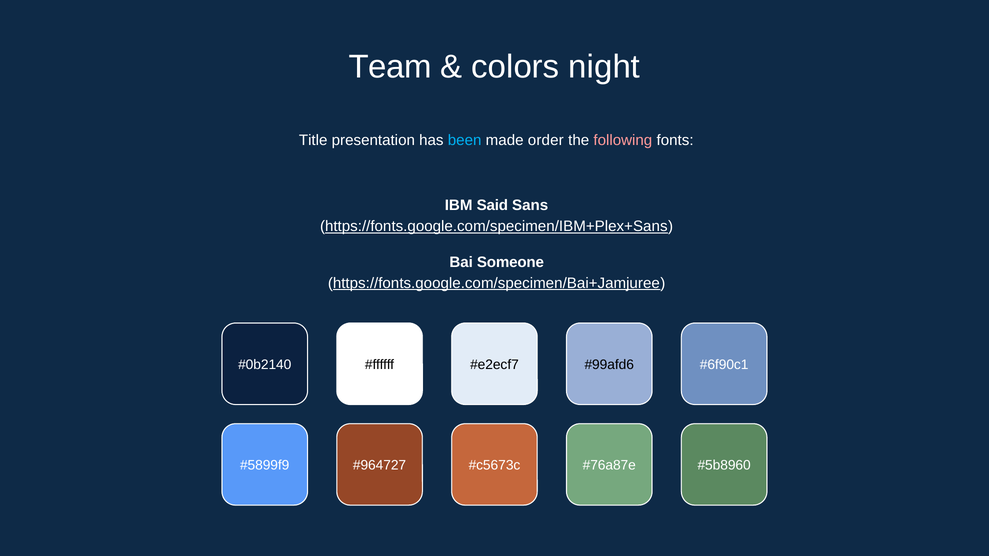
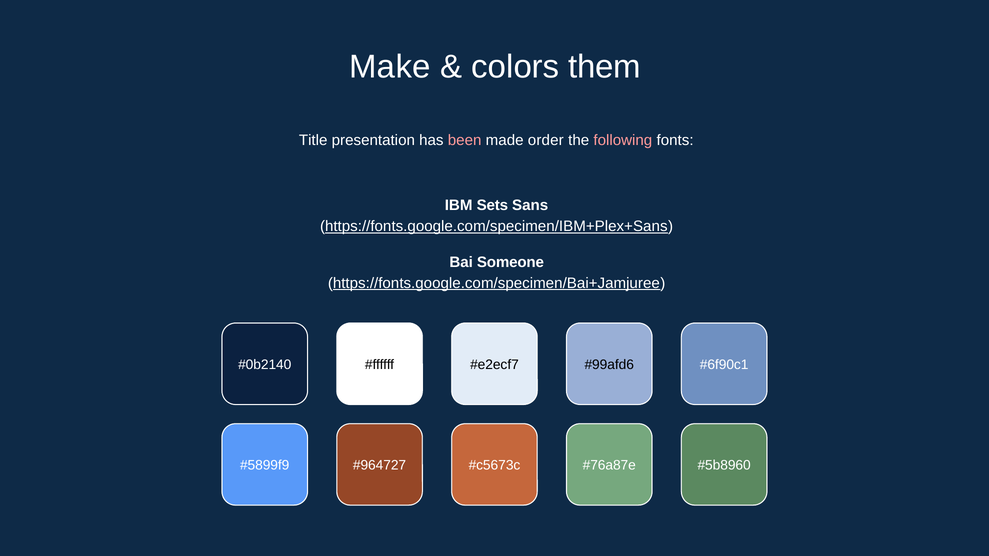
Team: Team -> Make (390, 67)
night: night -> them (604, 67)
been colour: light blue -> pink (465, 140)
Said: Said -> Sets (492, 206)
